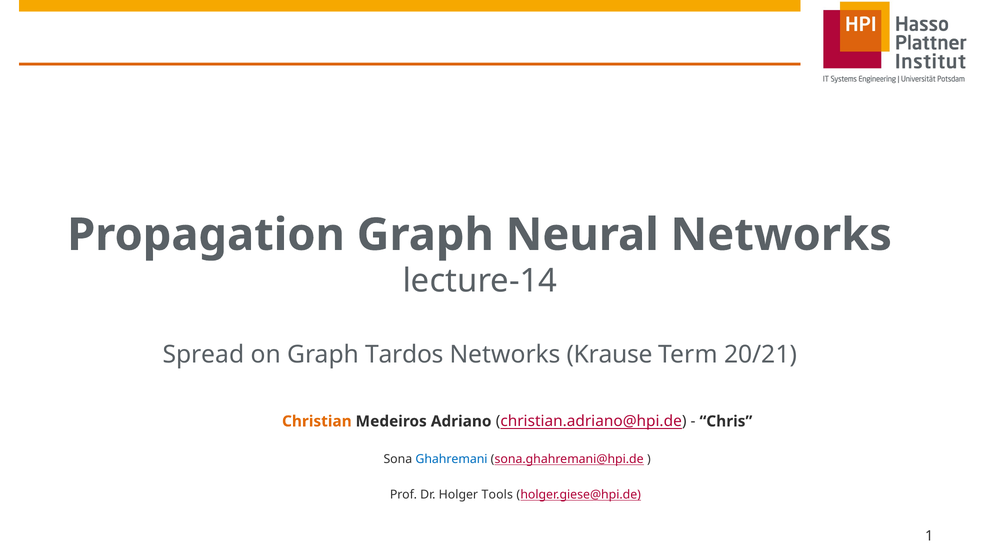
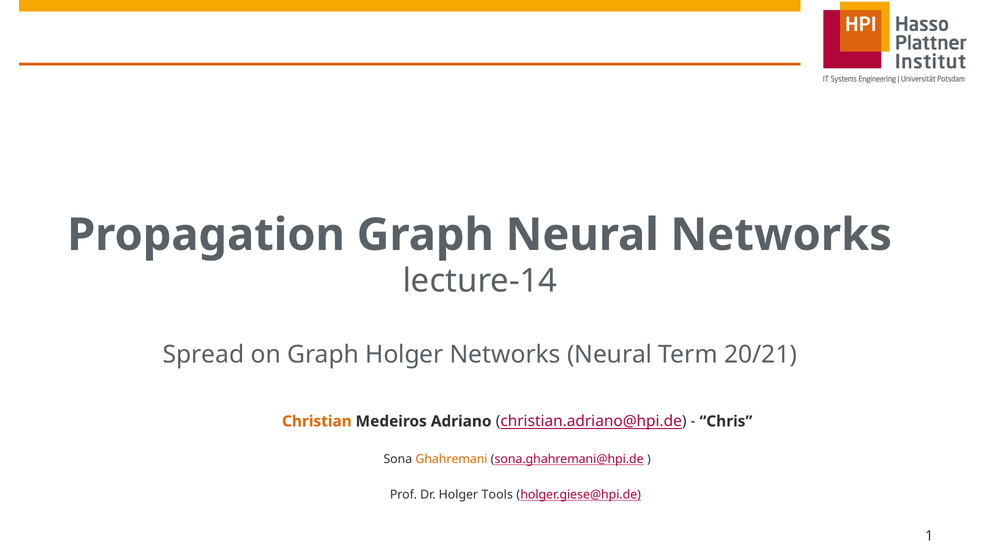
Graph Tardos: Tardos -> Holger (404, 355)
Networks Krause: Krause -> Neural (610, 355)
Ghahremani colour: blue -> orange (452, 459)
